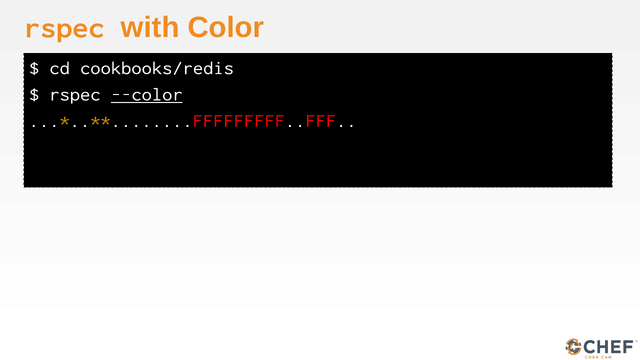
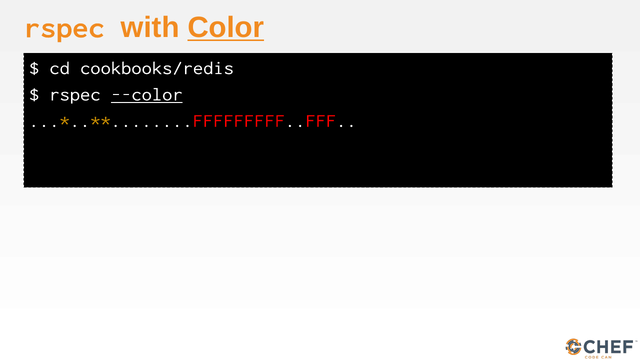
Color underline: none -> present (226, 28)
